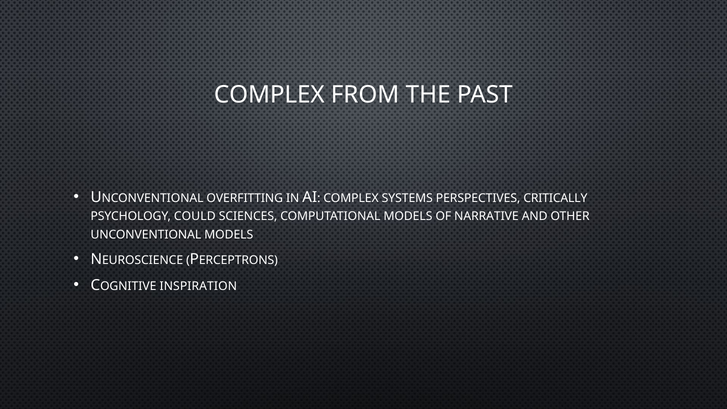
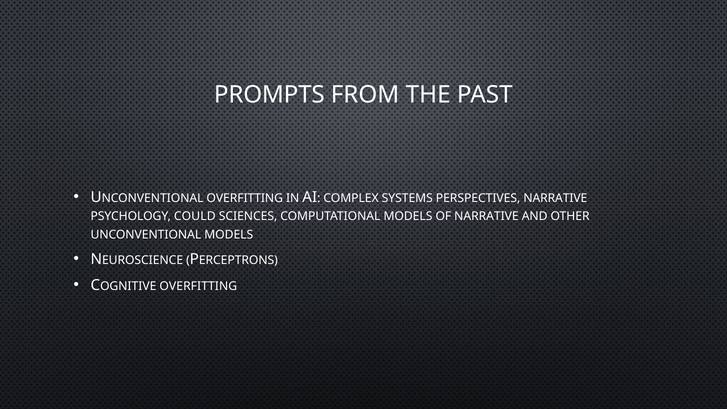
COMPLEX: COMPLEX -> PROMPTS (269, 95)
PERSPECTIVES CRITICALLY: CRITICALLY -> NARRATIVE (555, 198)
INSPIRATION: INSPIRATION -> OVERFITTING (198, 286)
